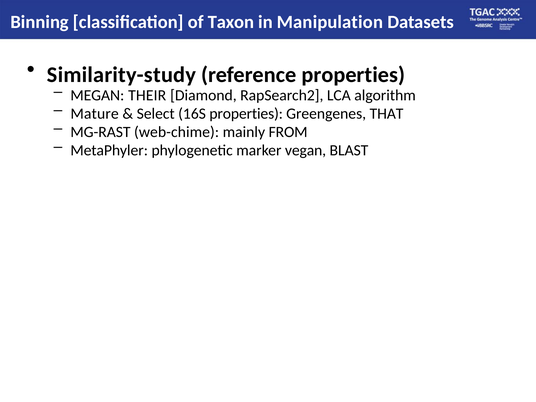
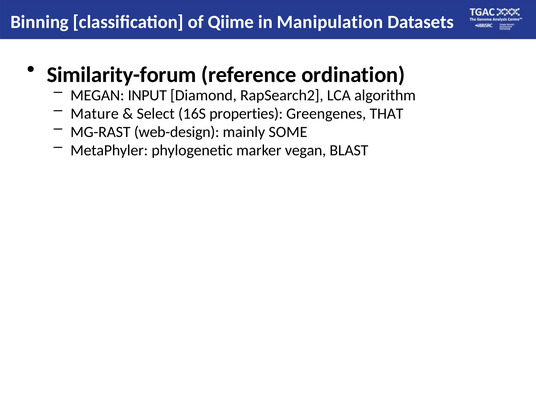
Taxon: Taxon -> Qiime (231, 22)
Similarity-study: Similarity-study -> Similarity-forum (122, 75)
reference properties: properties -> ordination (353, 75)
THEIR: THEIR -> INPUT (147, 95)
web-chime: web-chime -> web-design (177, 132)
FROM: FROM -> SOME (288, 132)
